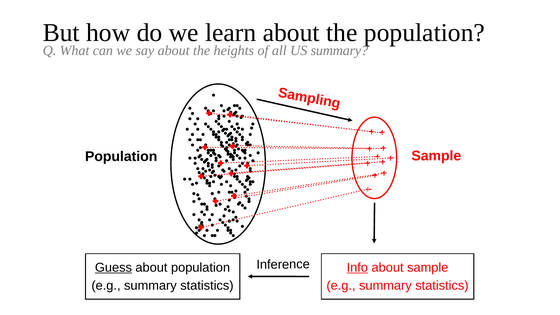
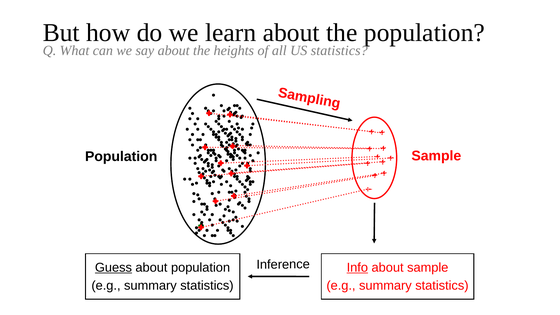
US summary: summary -> statistics (339, 50)
